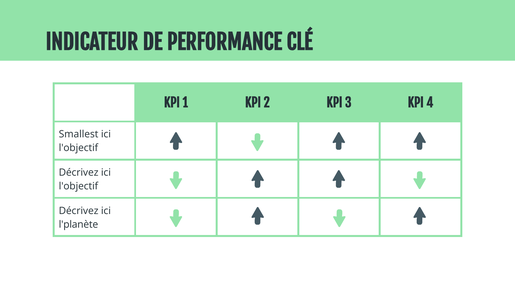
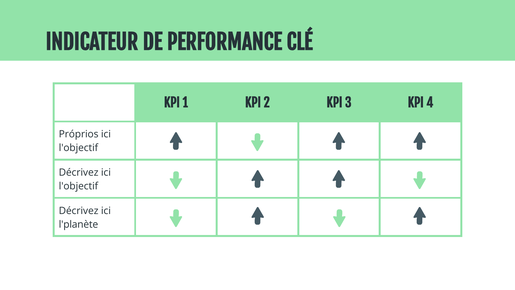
Smallest: Smallest -> Próprios (79, 134)
